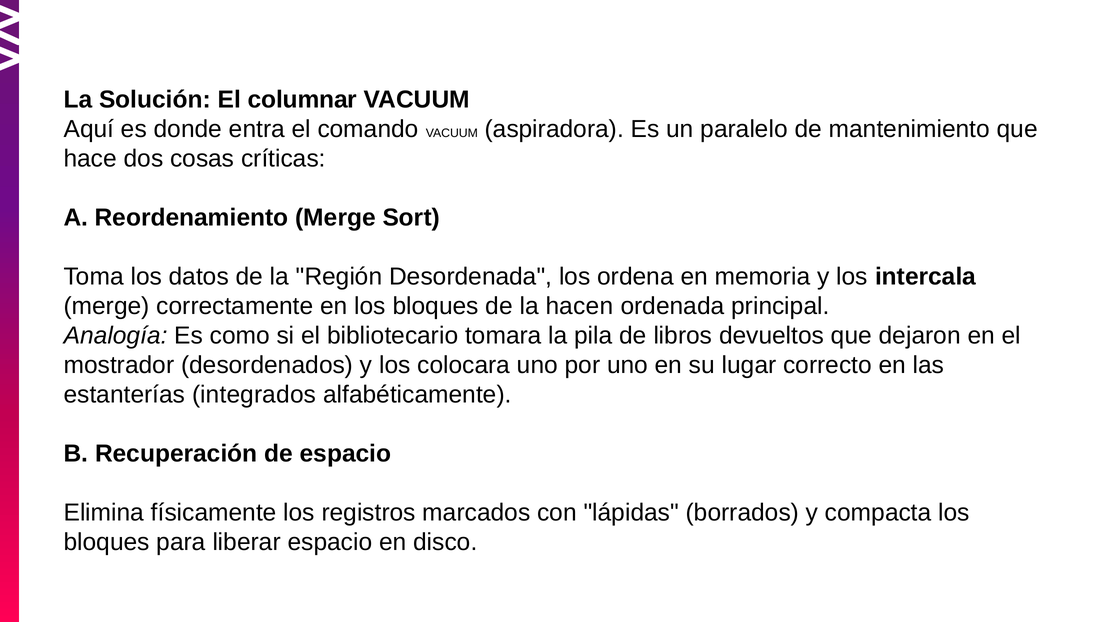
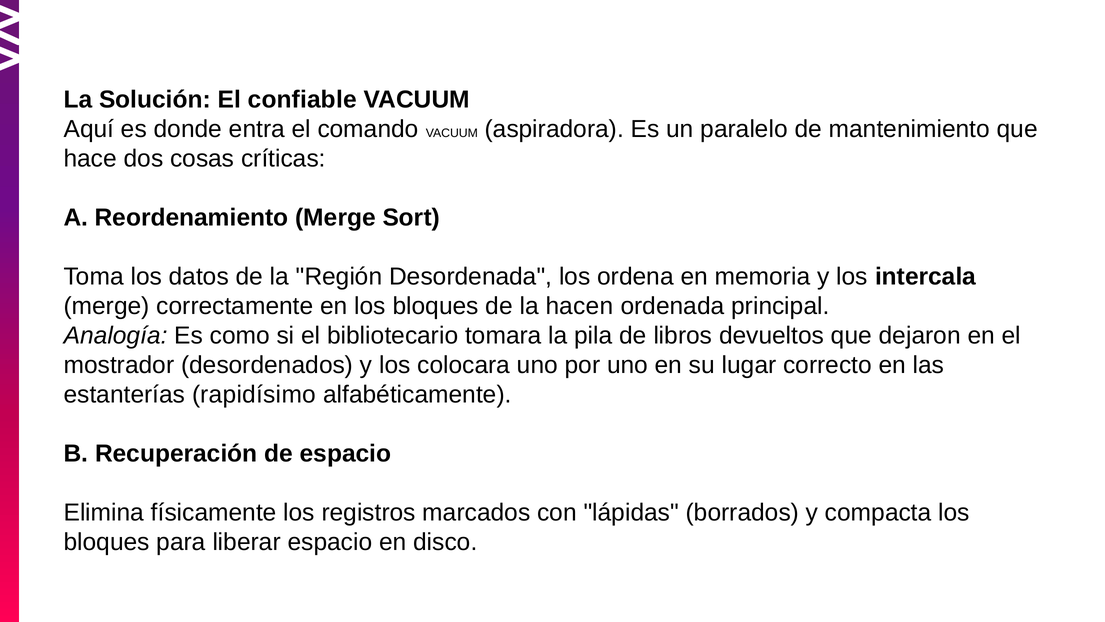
columnar: columnar -> confiable (302, 100)
integrados: integrados -> rapidísimo (254, 394)
